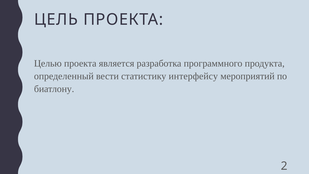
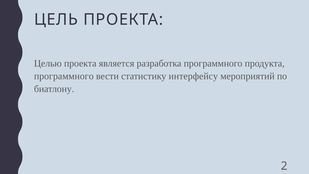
определенный: определенный -> программного (64, 76)
